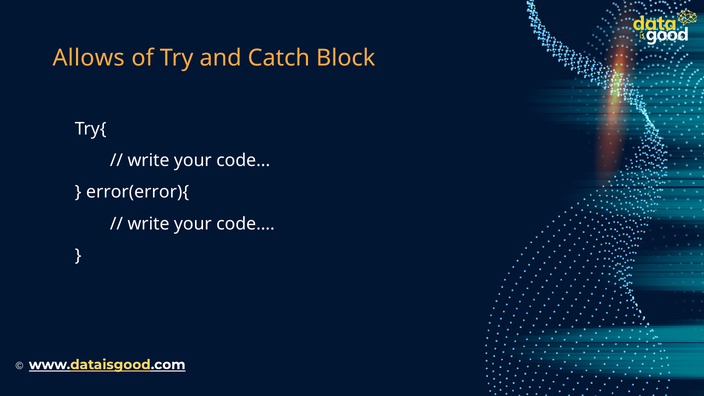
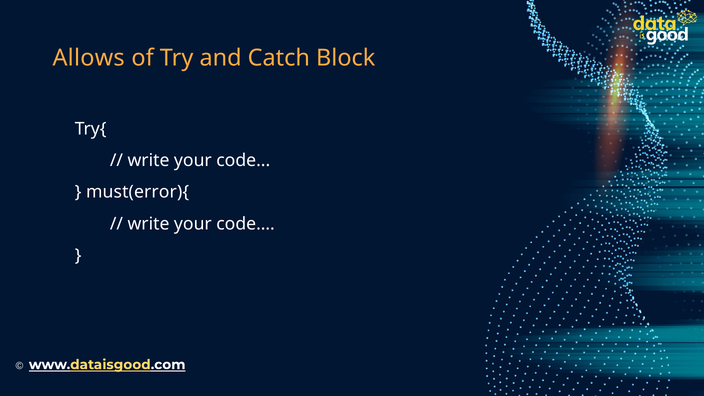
error(error){: error(error){ -> must(error){ (138, 192)
